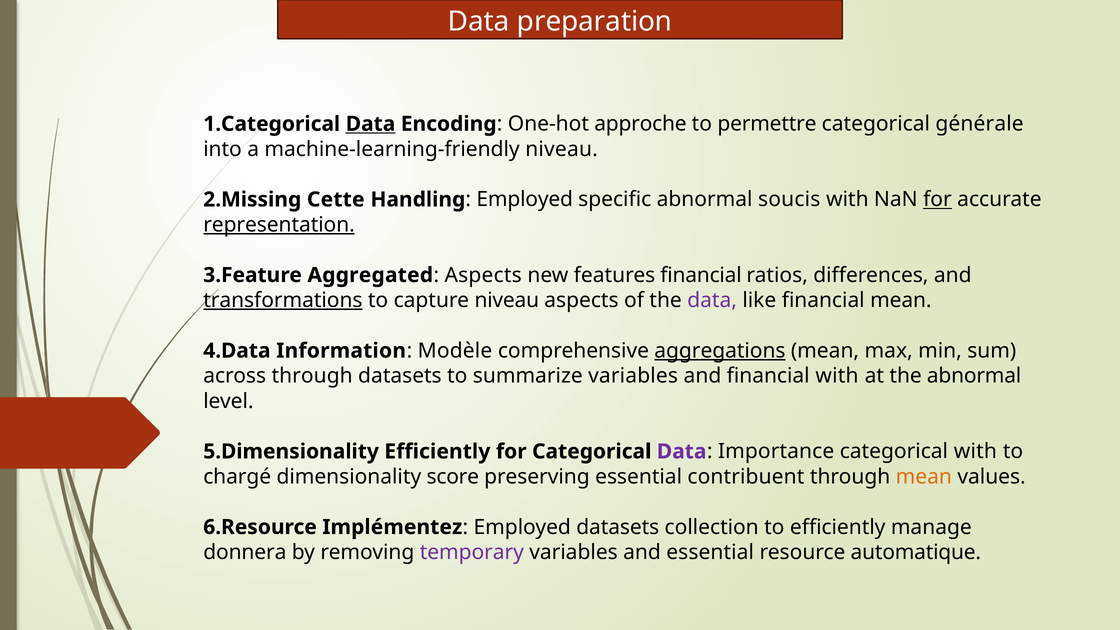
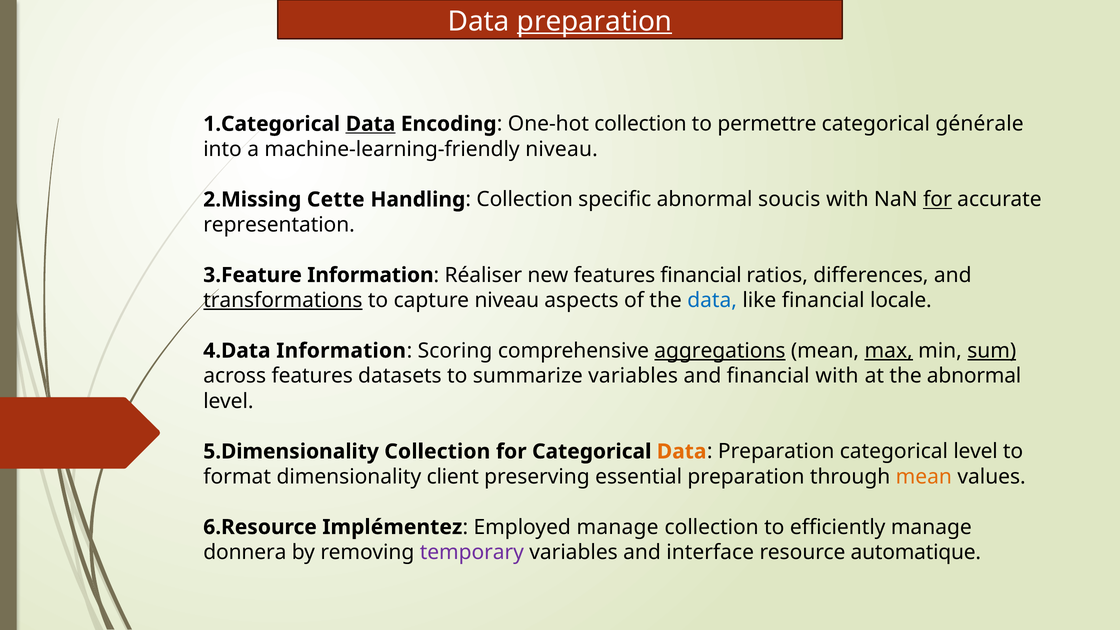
preparation underline: none -> present (595, 21)
One-hot approche: approche -> collection (640, 124)
Employed: Employed -> Collection (525, 200)
representation underline: present -> none (279, 225)
Aggregated: Aggregated -> Information (370, 275)
Aspects: Aspects -> Réaliser (483, 275)
data colour: purple -> blue (712, 300)
financial mean: mean -> locale (901, 300)
Modèle: Modèle -> Scoring (455, 351)
max underline: none -> present (889, 351)
sum underline: none -> present (992, 351)
across through: through -> features (312, 376)
Efficiently: Efficiently -> Collection (437, 452)
Data colour: purple -> orange (682, 452)
Importance: Importance -> Preparation (776, 452)
categorical with: with -> level (976, 452)
chargé: chargé -> format (237, 477)
score: score -> client (453, 477)
essential contribuent: contribuent -> preparation (746, 477)
Employed datasets: datasets -> manage (618, 527)
and essential: essential -> interface (710, 552)
